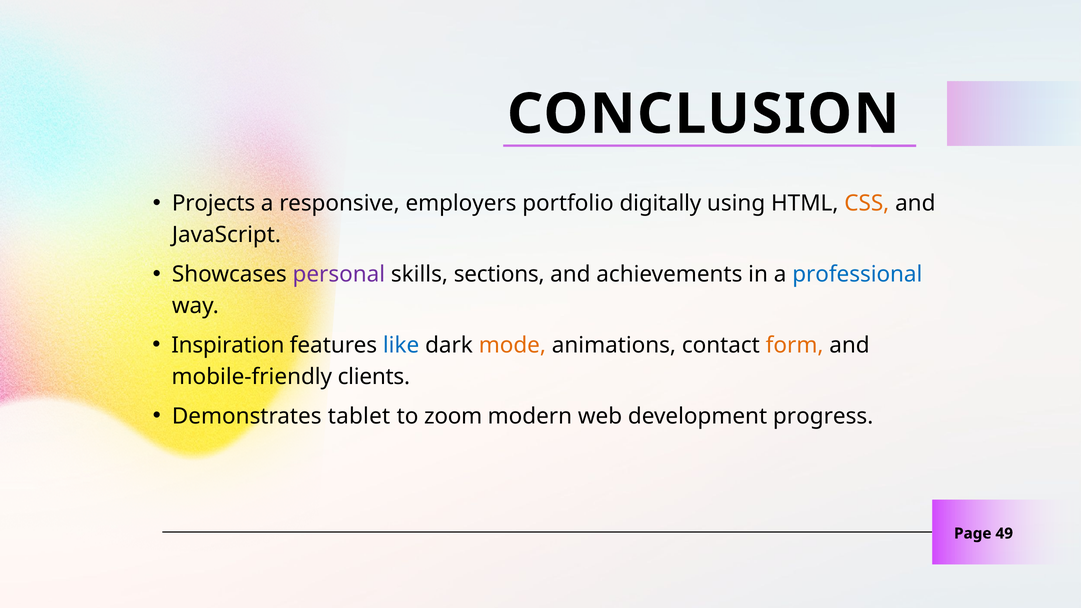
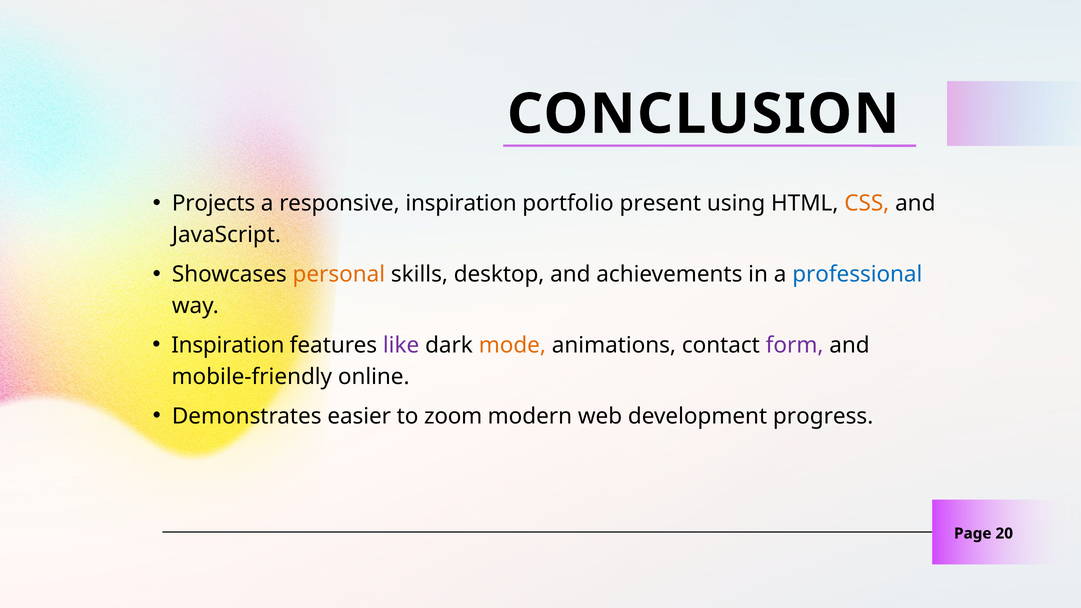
responsive employers: employers -> inspiration (461, 203)
digitally: digitally -> present (660, 203)
personal colour: purple -> orange (339, 274)
sections: sections -> desktop (499, 274)
like colour: blue -> purple (401, 345)
form colour: orange -> purple (795, 345)
clients: clients -> online (374, 377)
tablet: tablet -> easier (359, 416)
49: 49 -> 20 (1004, 534)
